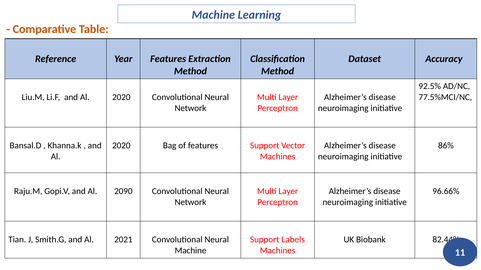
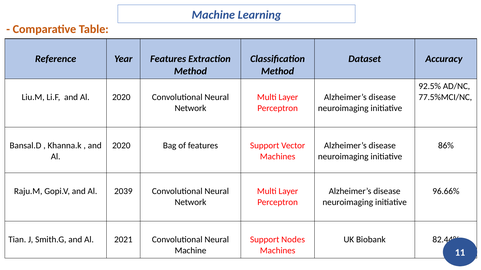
2090: 2090 -> 2039 (123, 192)
Labels: Labels -> Nodes (293, 240)
